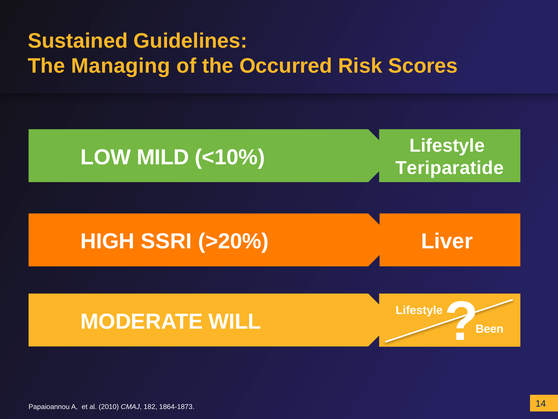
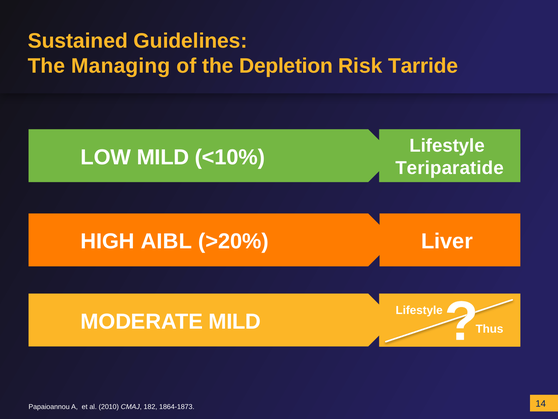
Occurred: Occurred -> Depletion (286, 66)
Scores: Scores -> Tarride (423, 66)
SSRI: SSRI -> AIBL (166, 241)
MODERATE WILL: WILL -> MILD (235, 321)
Been: Been -> Thus (489, 329)
